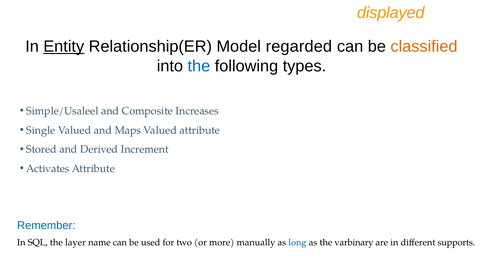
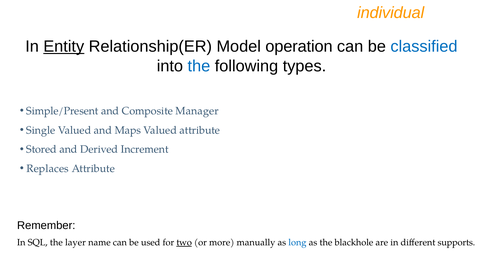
displayed: displayed -> individual (391, 13)
regarded: regarded -> operation (299, 47)
classified colour: orange -> blue (424, 47)
Simple/Usaleel: Simple/Usaleel -> Simple/Present (62, 111)
Increases: Increases -> Manager (197, 111)
Activates: Activates -> Replaces (48, 169)
Remember colour: blue -> black (46, 226)
two underline: none -> present (184, 243)
varbinary: varbinary -> blackhole (354, 243)
